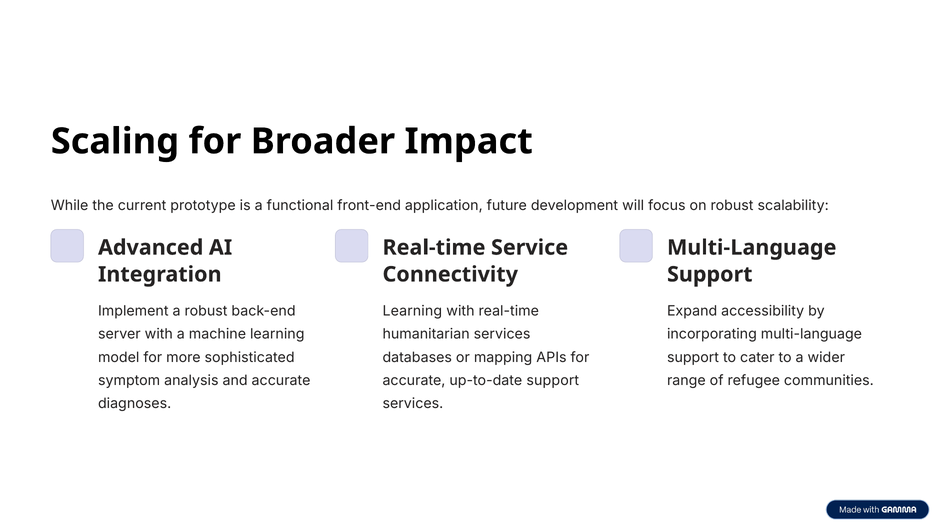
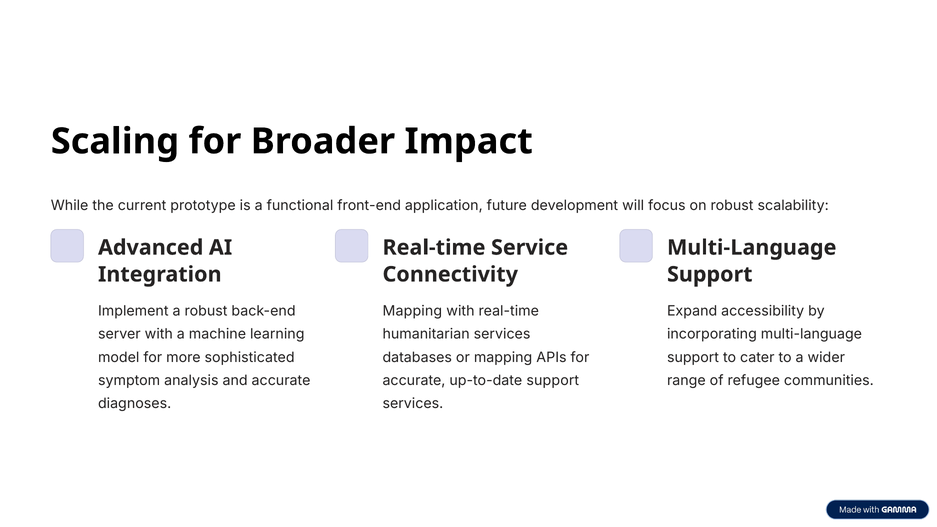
Learning: Learning -> Mapping (412, 311)
